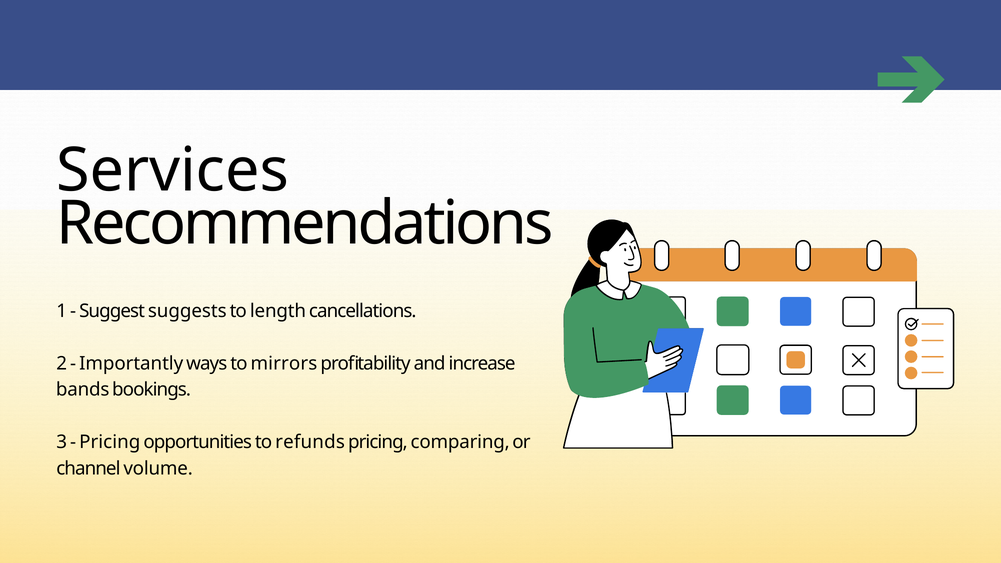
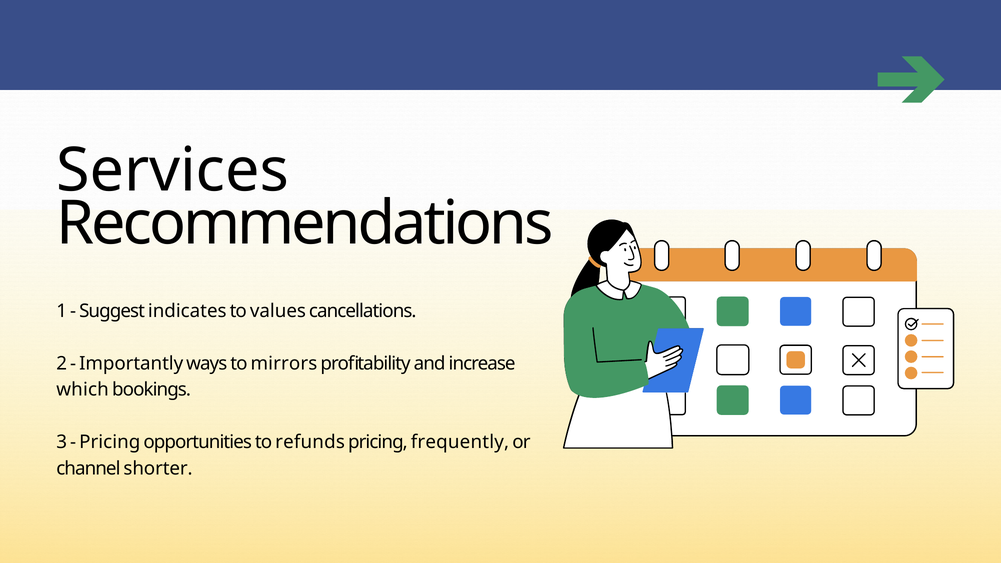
suggests: suggests -> indicates (187, 311)
length: length -> values (278, 311)
bands: bands -> which (83, 390)
comparing: comparing -> frequently (460, 442)
volume: volume -> shorter (158, 469)
